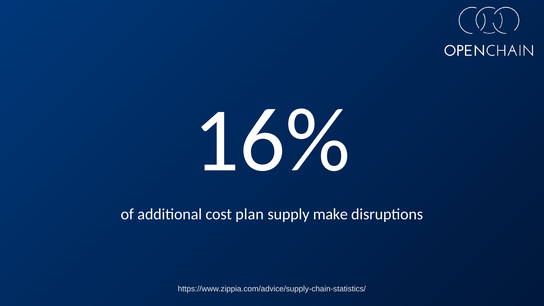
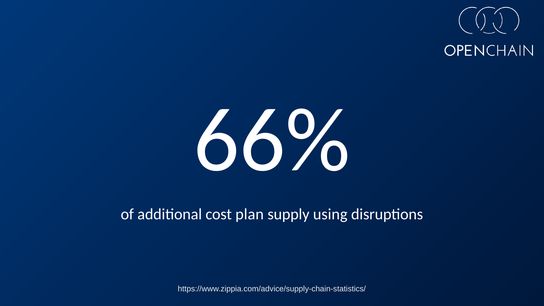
16%: 16% -> 66% (272, 141)
make: make -> using (330, 214)
